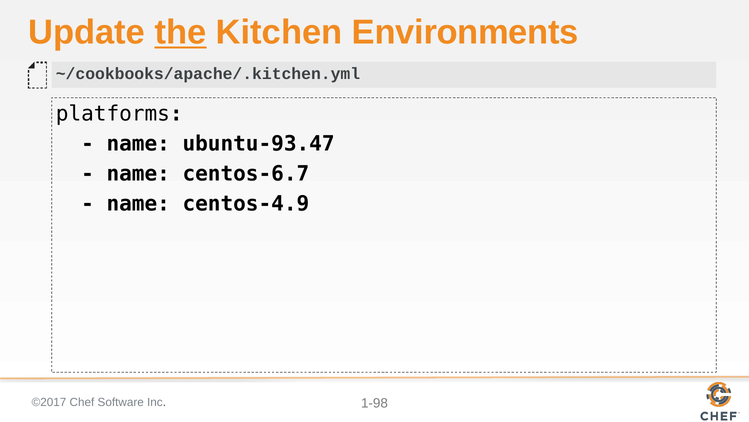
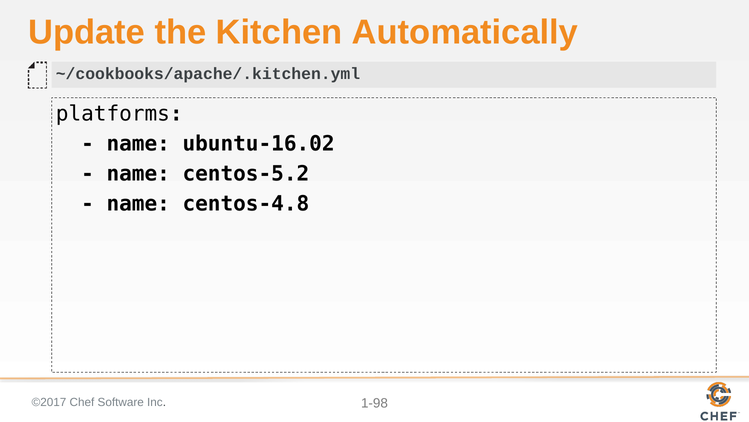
the underline: present -> none (180, 32)
Environments: Environments -> Automatically (465, 32)
ubuntu-93.47: ubuntu-93.47 -> ubuntu-16.02 (259, 144)
centos-6.7: centos-6.7 -> centos-5.2 (246, 174)
centos-4.9: centos-4.9 -> centos-4.8 (246, 203)
